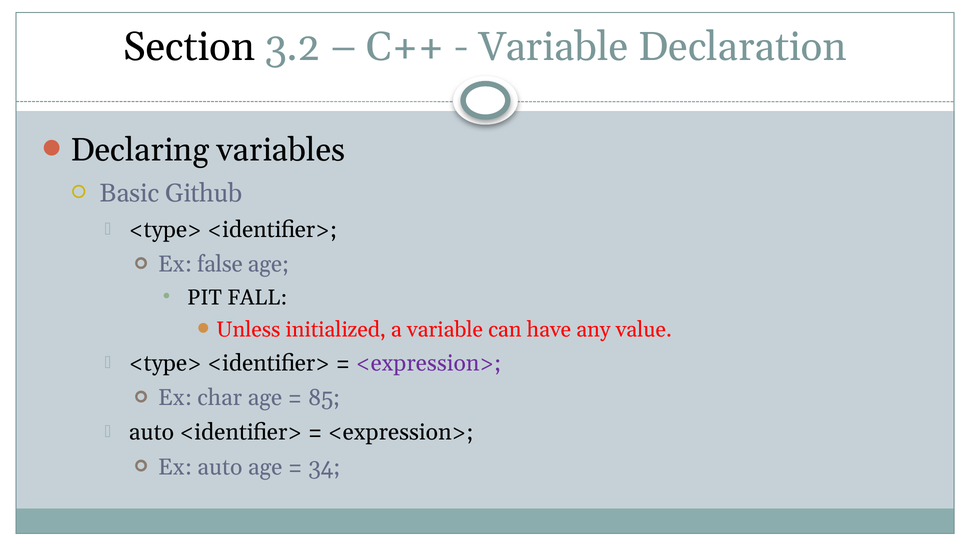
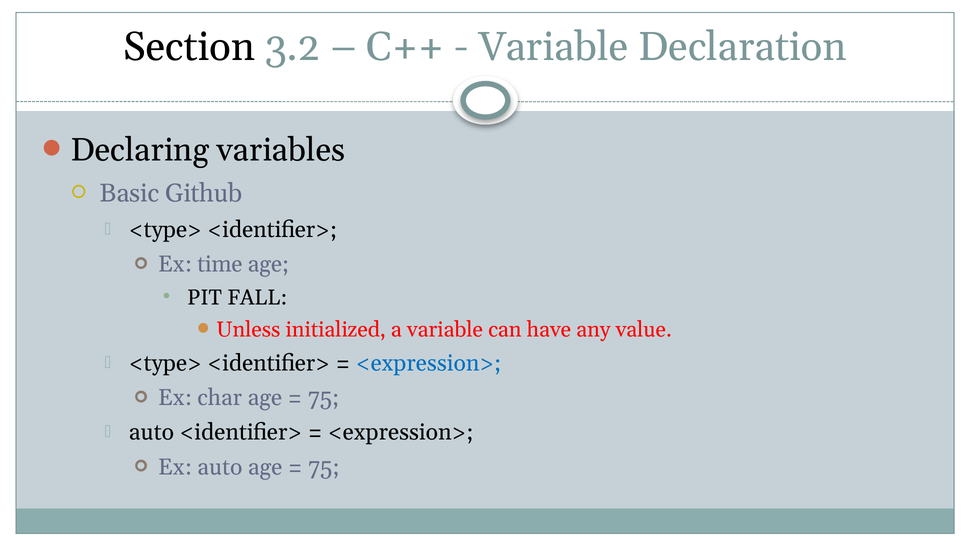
false: false -> time (220, 264)
<expression> colour: purple -> blue (429, 363)
85: 85 -> 75 (324, 398)
34: 34 -> 75 (324, 467)
